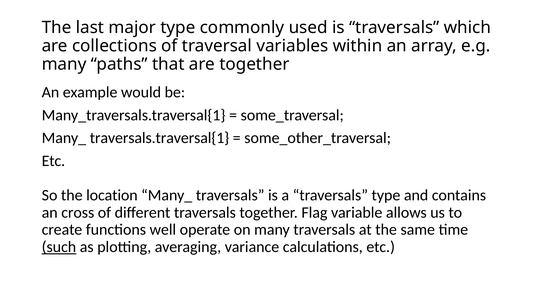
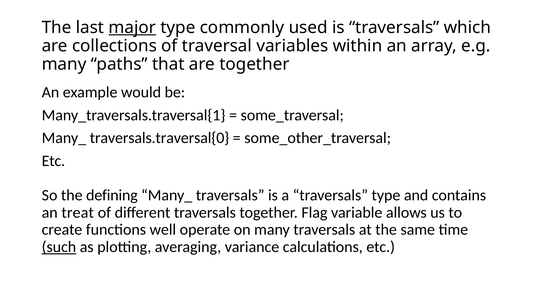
major underline: none -> present (132, 28)
traversals.traversal{1: traversals.traversal{1 -> traversals.traversal{0 (159, 138)
location: location -> defining (112, 196)
cross: cross -> treat (78, 213)
